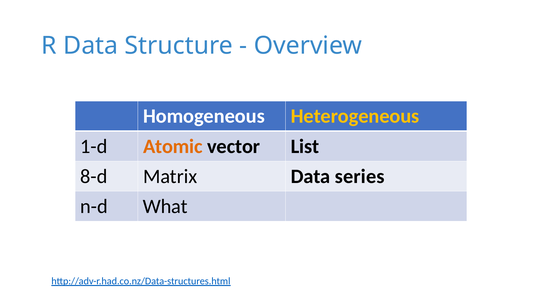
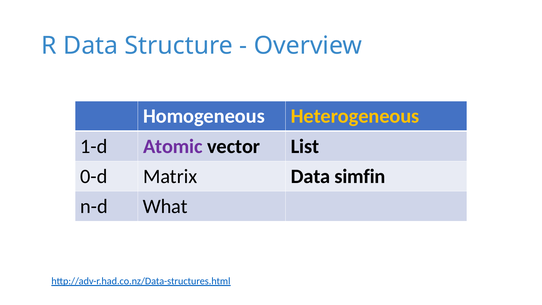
Atomic colour: orange -> purple (173, 146)
8-d: 8-d -> 0-d (94, 176)
series: series -> simfin (360, 176)
